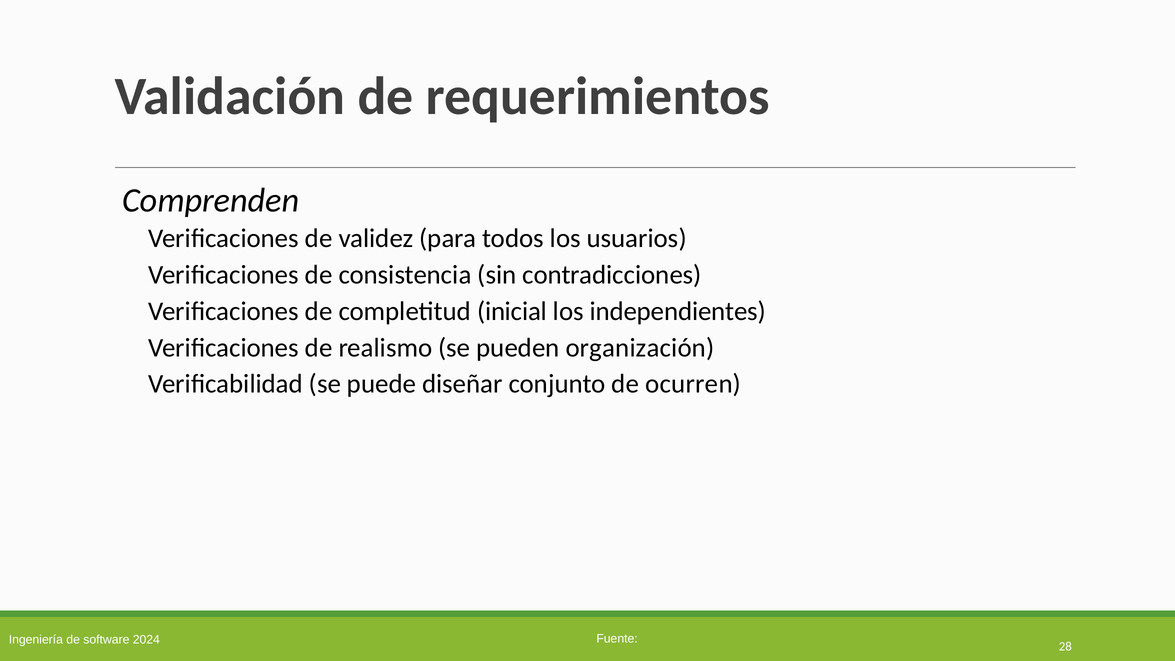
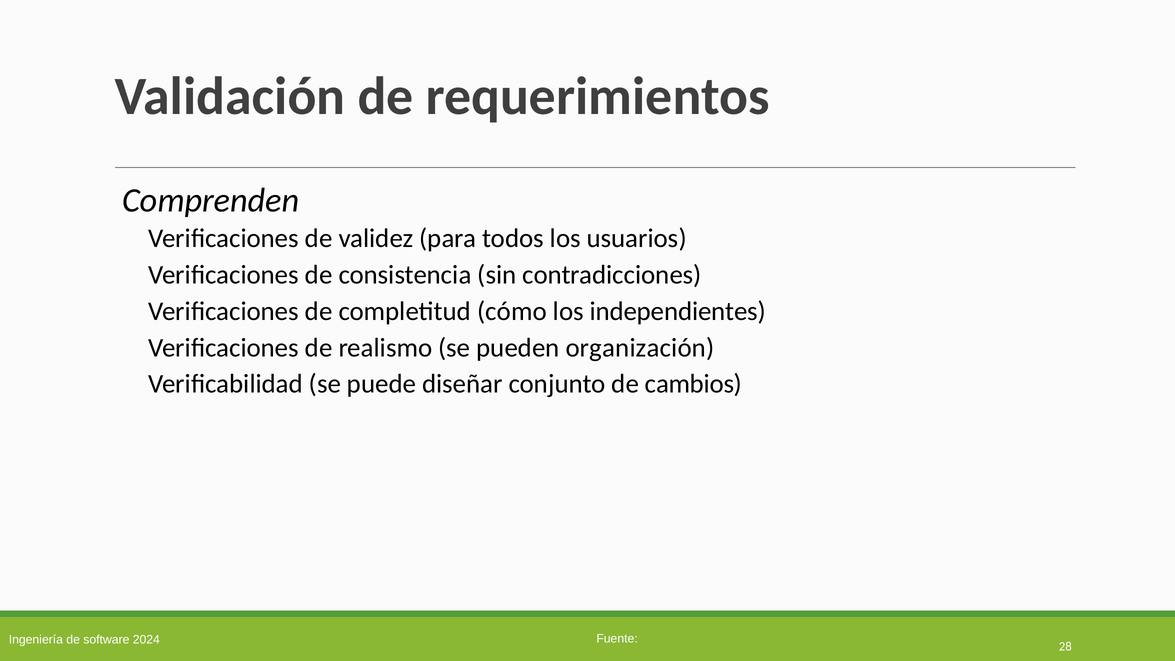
inicial: inicial -> cómo (512, 311)
ocurren: ocurren -> cambios (693, 384)
